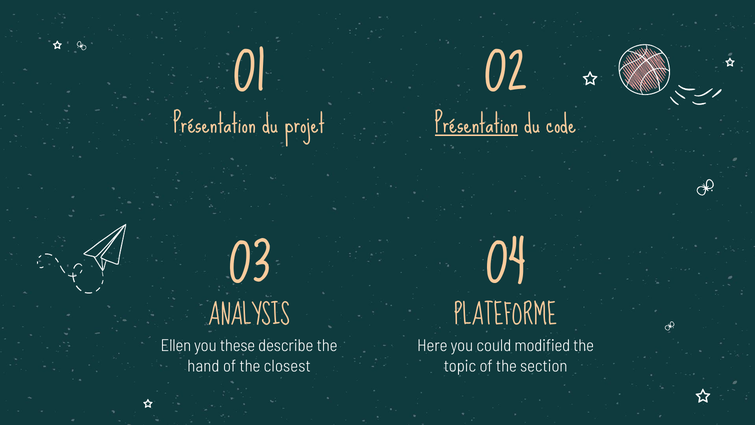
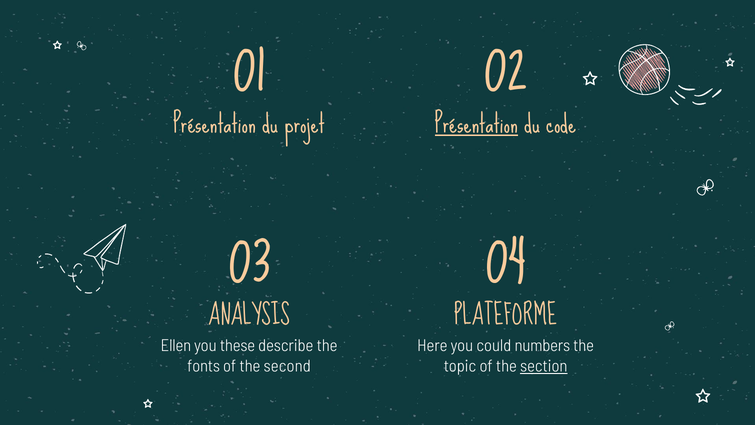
modified: modified -> numbers (542, 346)
hand: hand -> fonts (204, 366)
closest: closest -> second (287, 366)
section underline: none -> present (544, 366)
